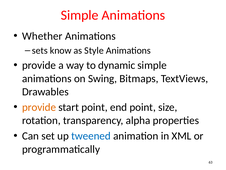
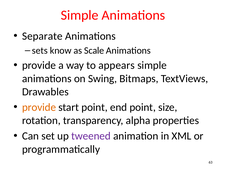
Whether: Whether -> Separate (42, 36)
Style: Style -> Scale (94, 50)
dynamic: dynamic -> appears (117, 65)
tweened colour: blue -> purple (91, 136)
